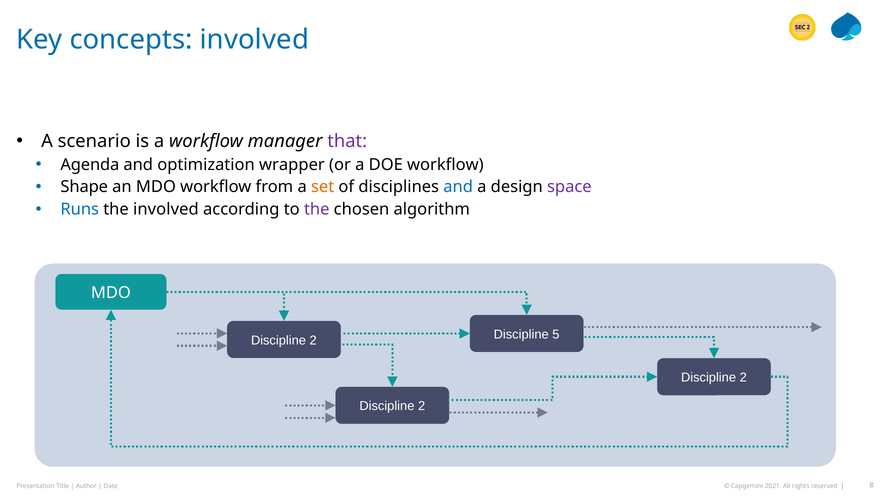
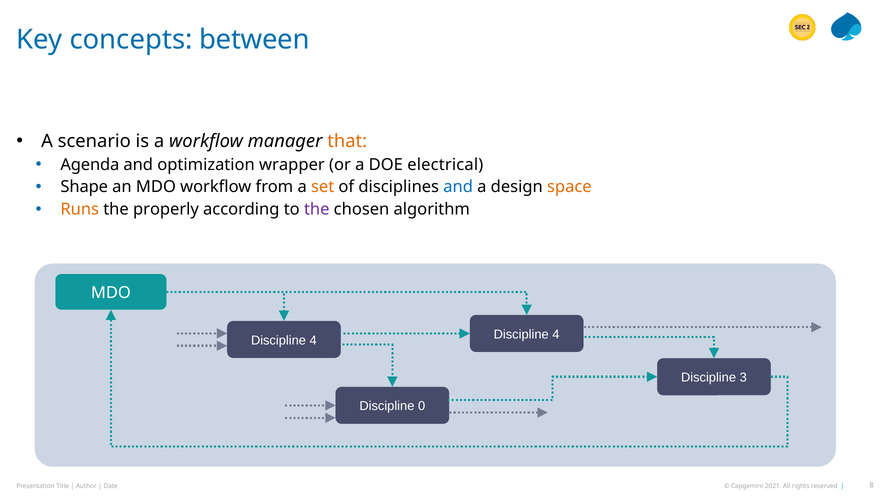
concepts involved: involved -> between (254, 40)
that colour: purple -> orange (347, 141)
DOE workflow: workflow -> electrical (445, 164)
space colour: purple -> orange (569, 187)
Runs colour: blue -> orange (80, 209)
the involved: involved -> properly (166, 209)
5: 5 -> 4 (556, 334)
2: 2 -> 4 (313, 340)
2: 2 -> 3 (743, 377)
2: 2 -> 0 (422, 406)
